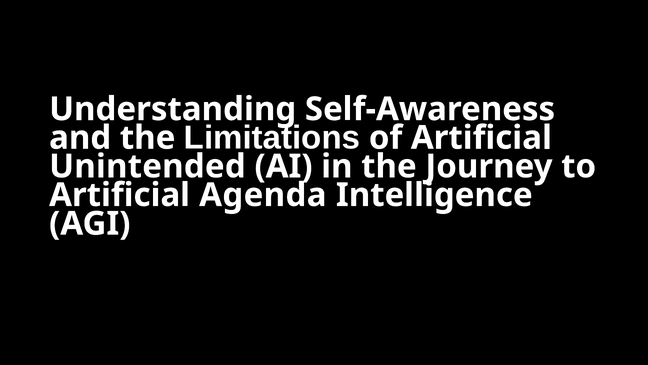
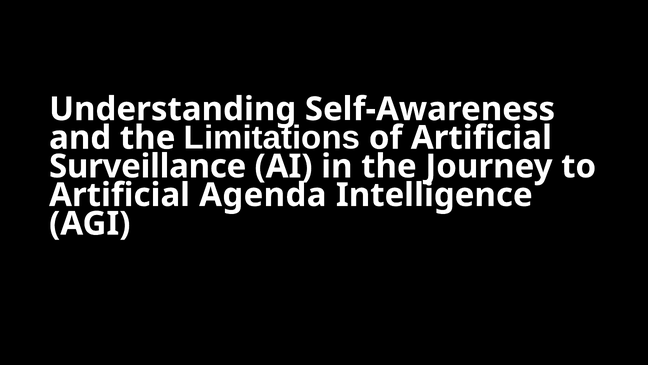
Unintended: Unintended -> Surveillance (148, 166)
